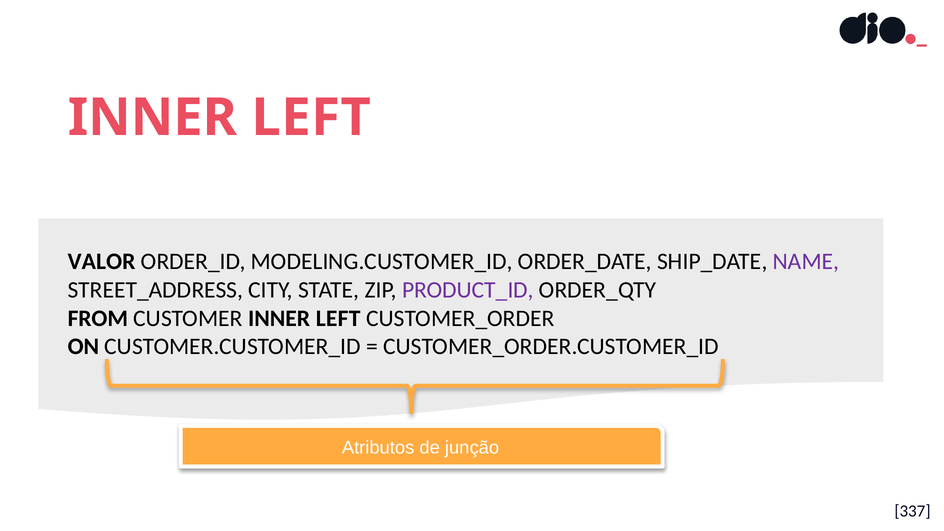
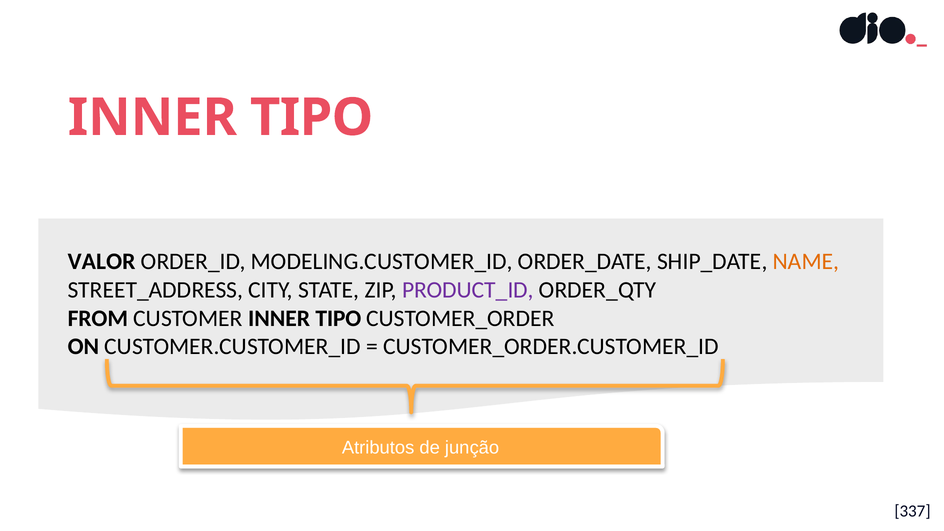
LEFT: LEFT -> TIPO (312, 118)
NAME colour: purple -> orange (806, 262)
CUSTOMER INNER LEFT: LEFT -> TIPO (338, 318)
